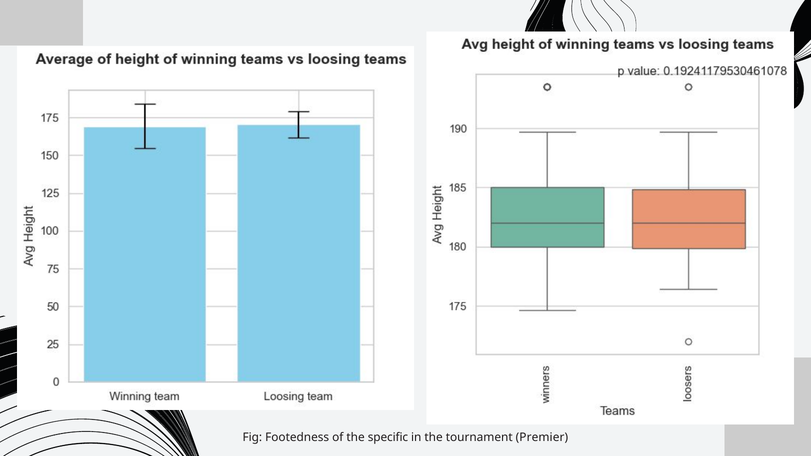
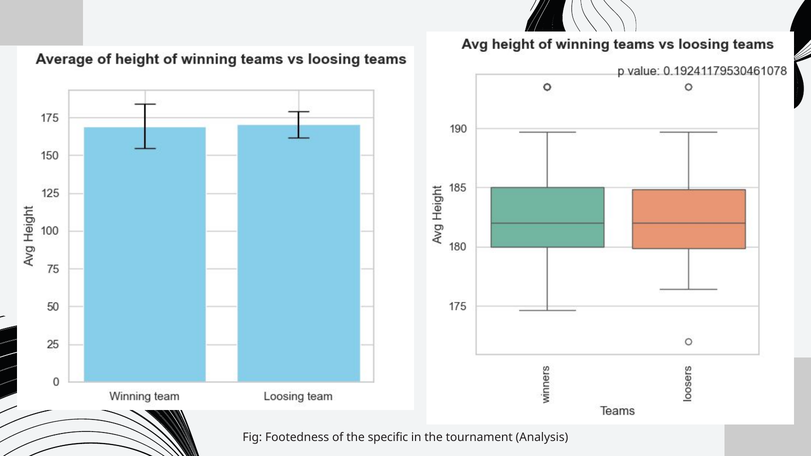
Premier: Premier -> Analysis (542, 437)
